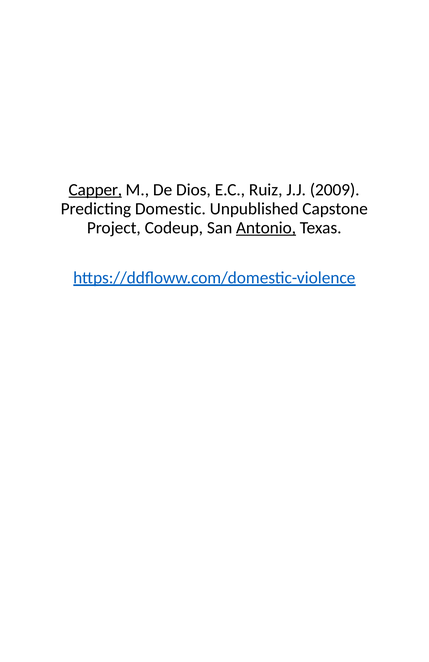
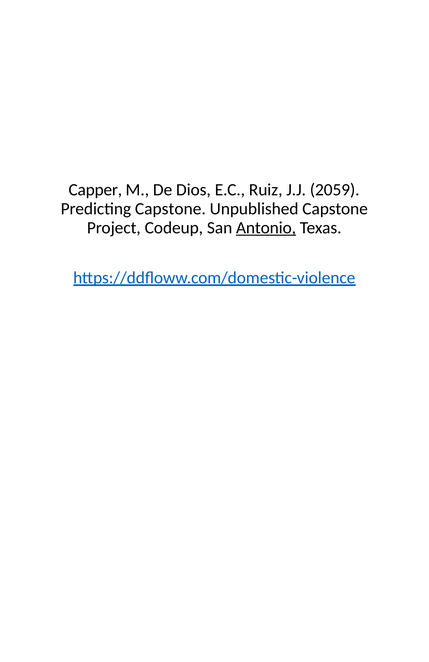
Capper underline: present -> none (95, 190)
2009: 2009 -> 2059 (335, 190)
Predicting Domestic: Domestic -> Capstone (170, 209)
